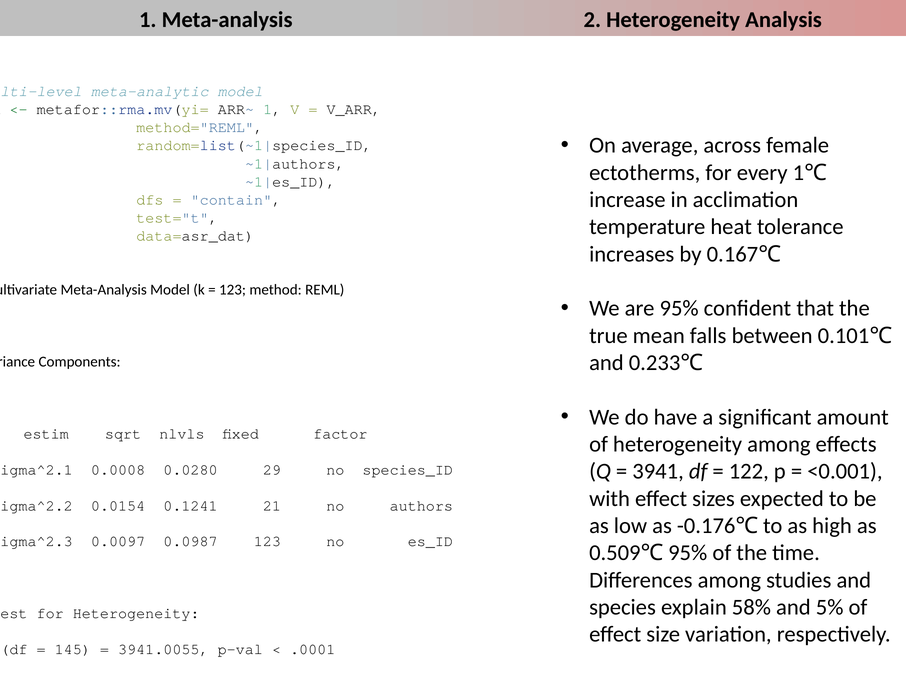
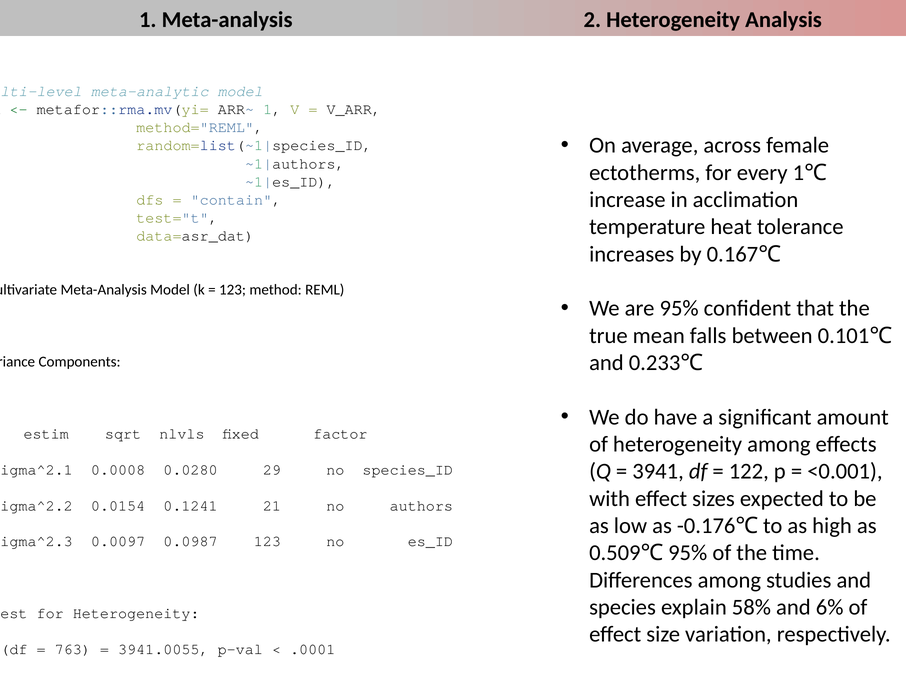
5%: 5% -> 6% (830, 608)
145: 145 -> 763 (73, 650)
